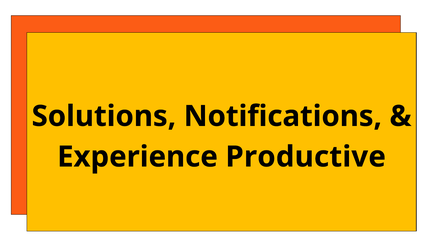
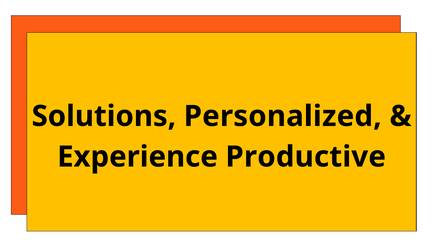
Notifications: Notifications -> Personalized (283, 116)
